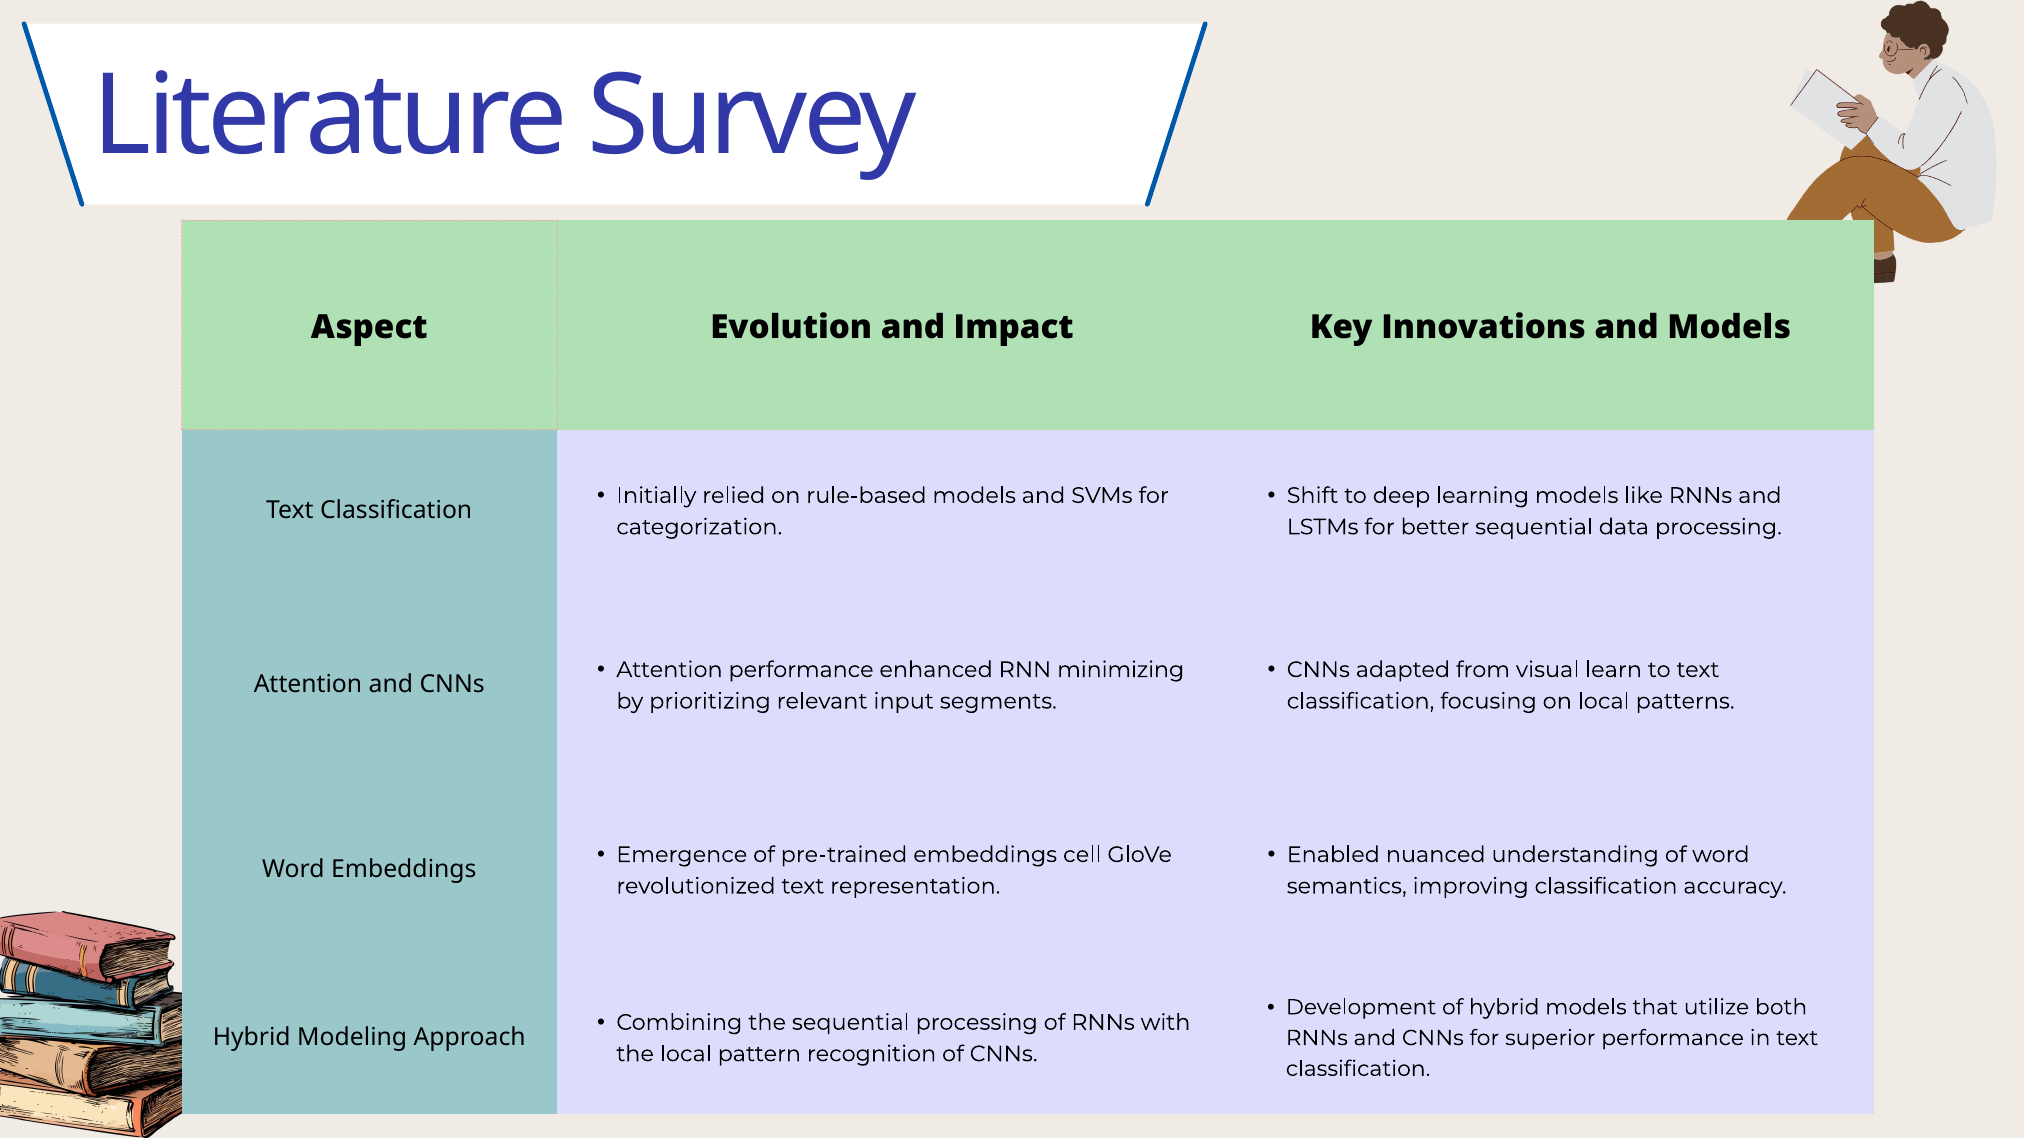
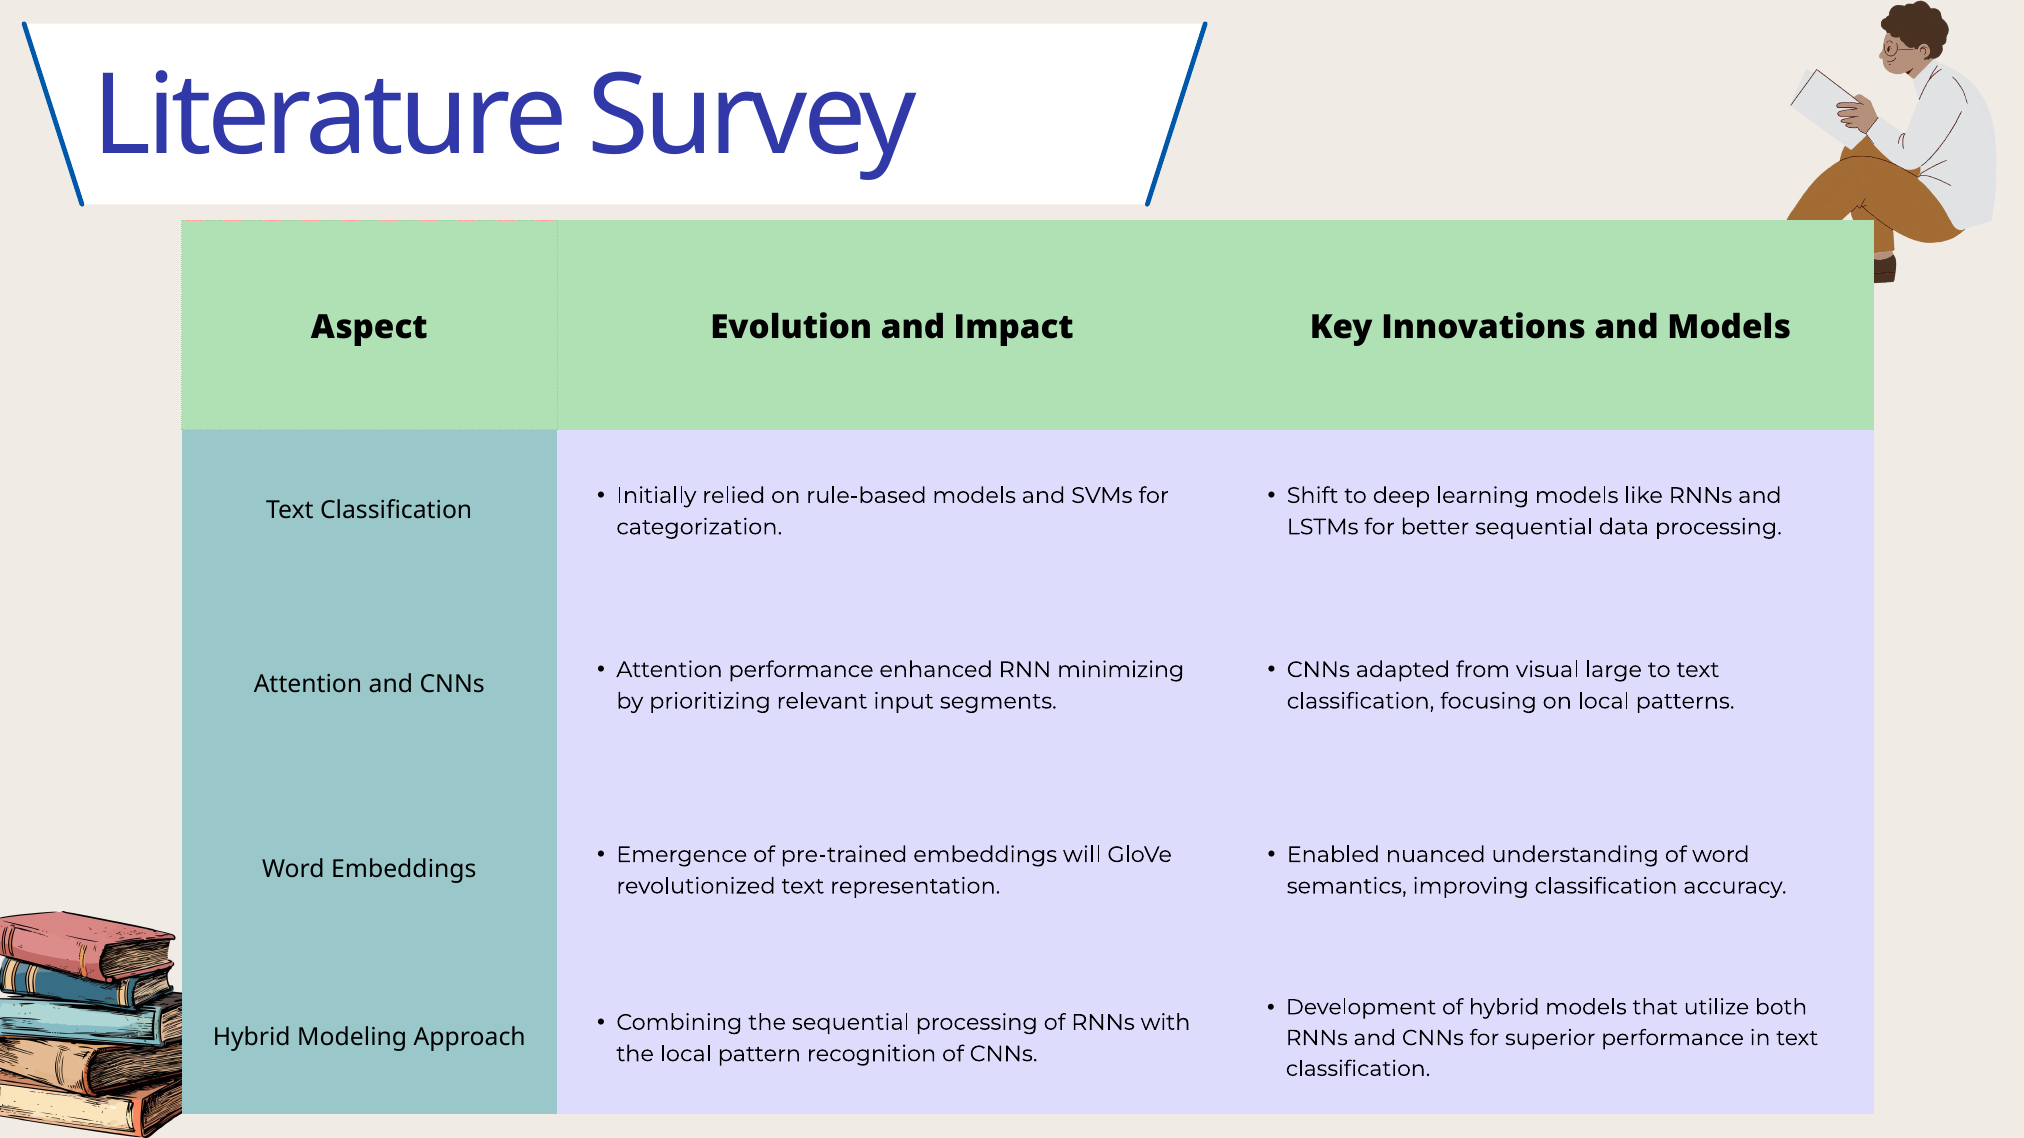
learn: learn -> large (1614, 670)
cell: cell -> will (1082, 855)
